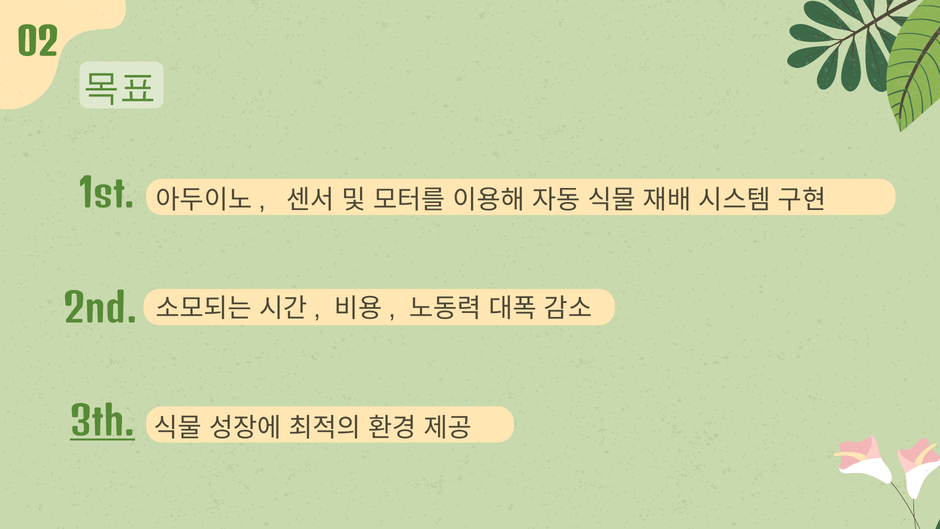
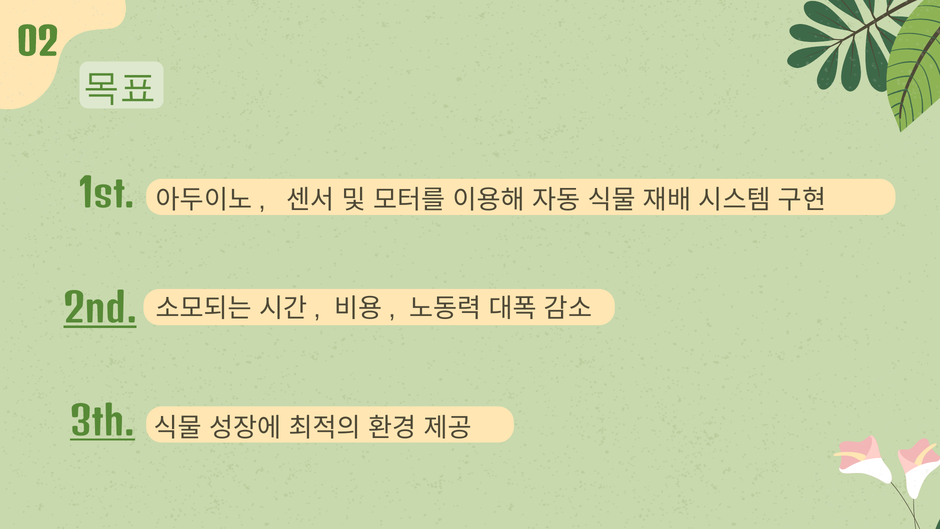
2nd underline: none -> present (100, 310)
